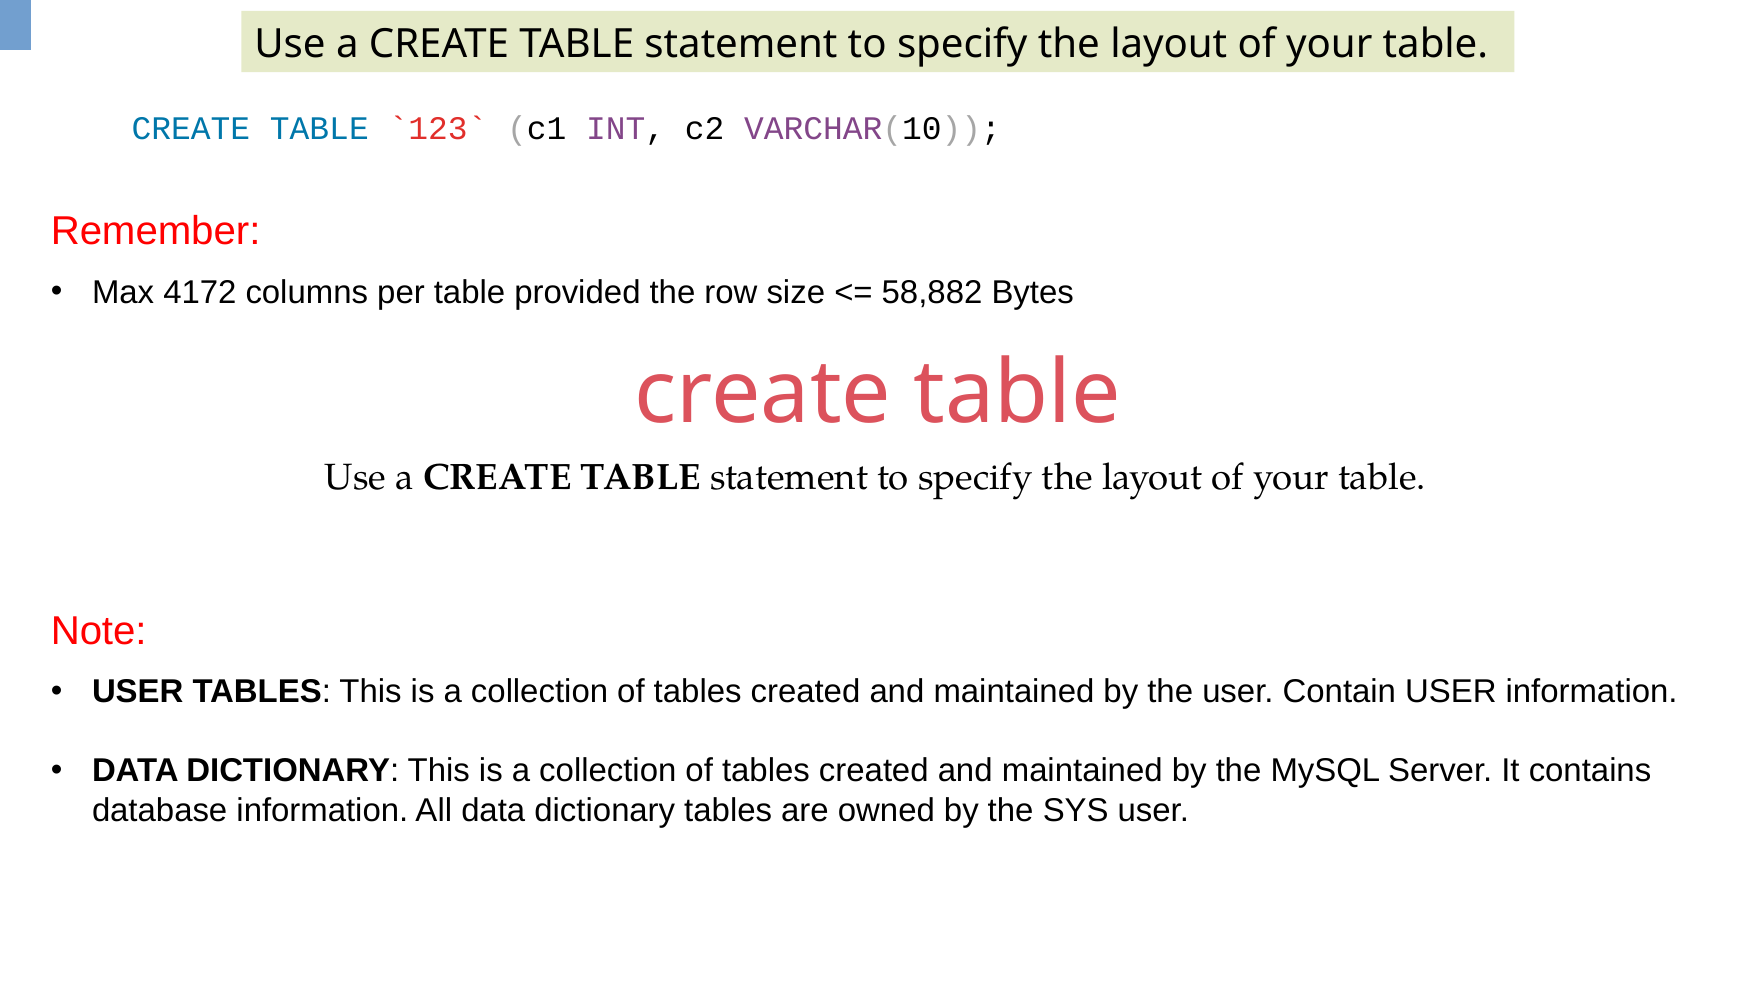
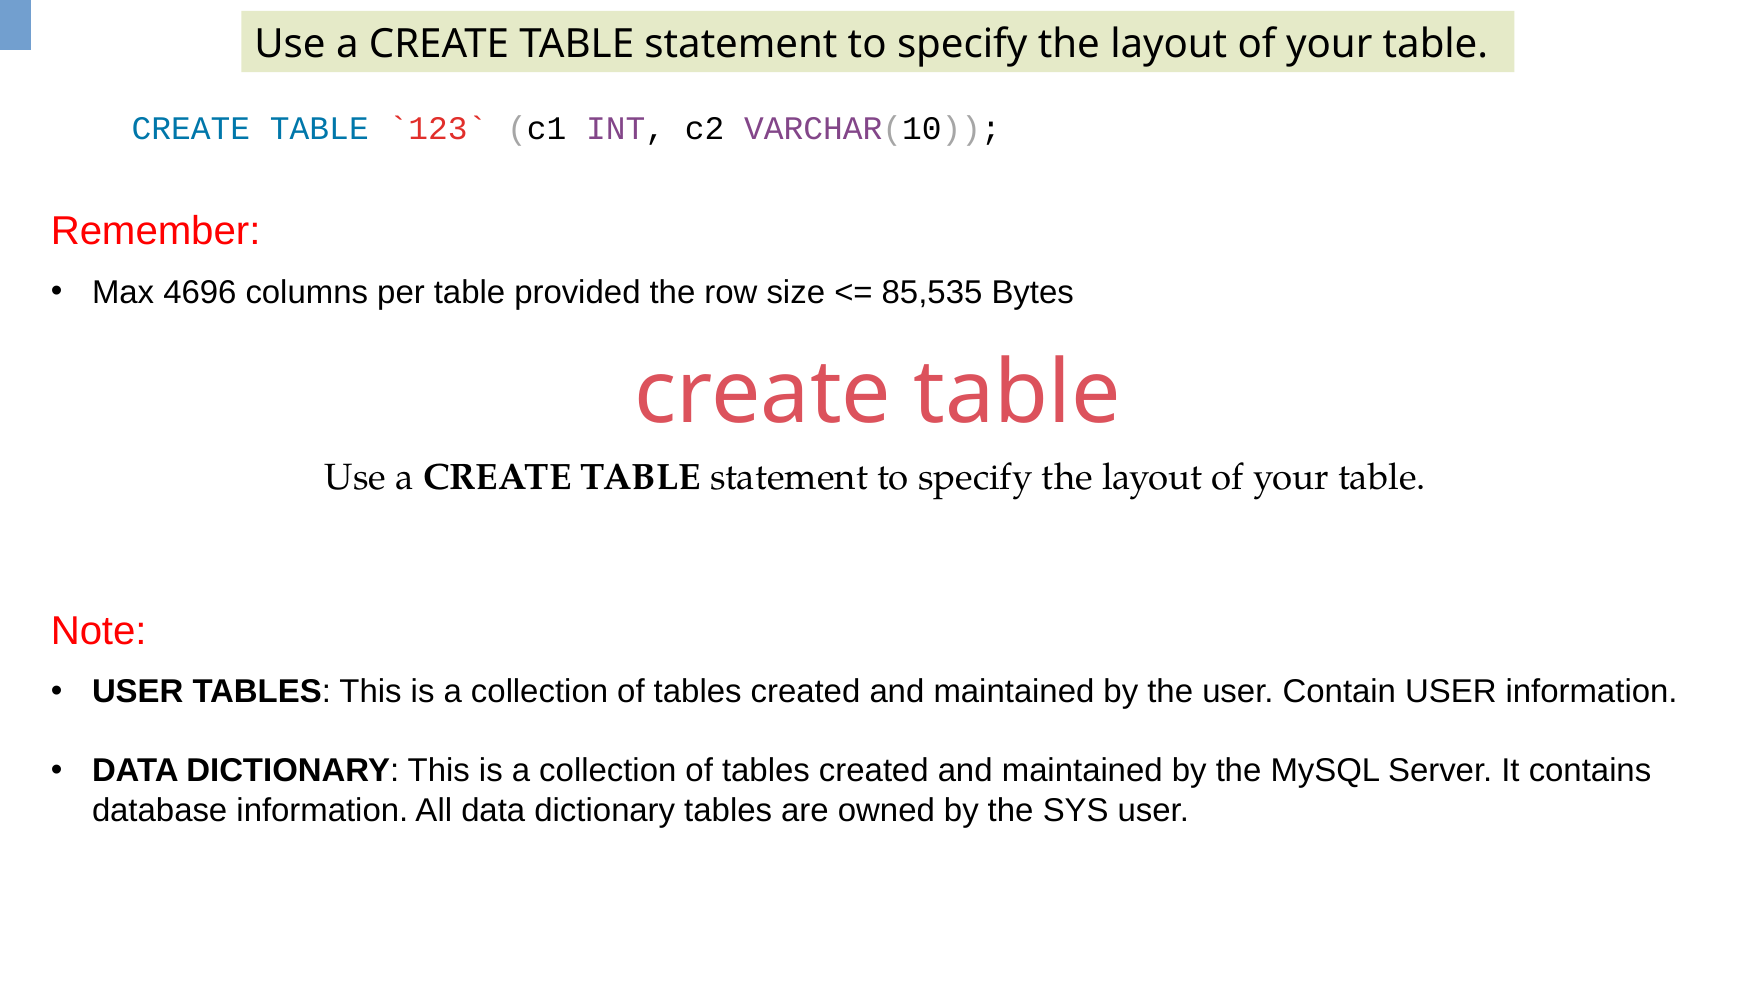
4172: 4172 -> 4696 (200, 292)
58,882: 58,882 -> 85,535 (932, 292)
